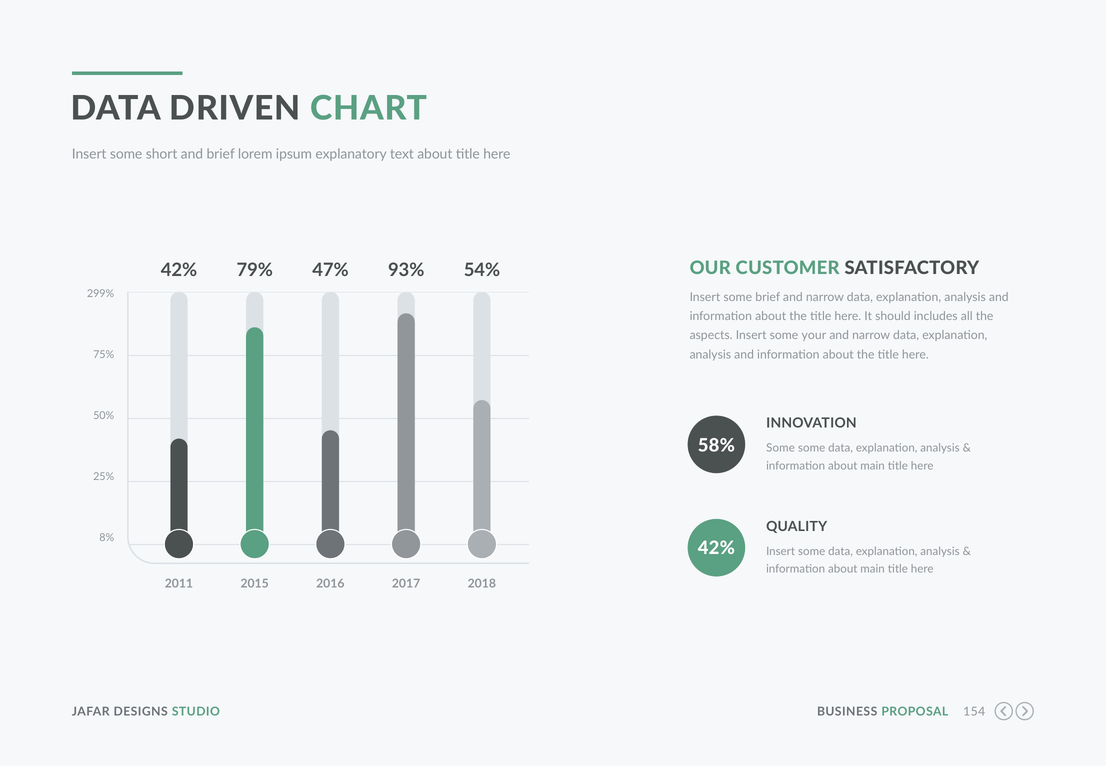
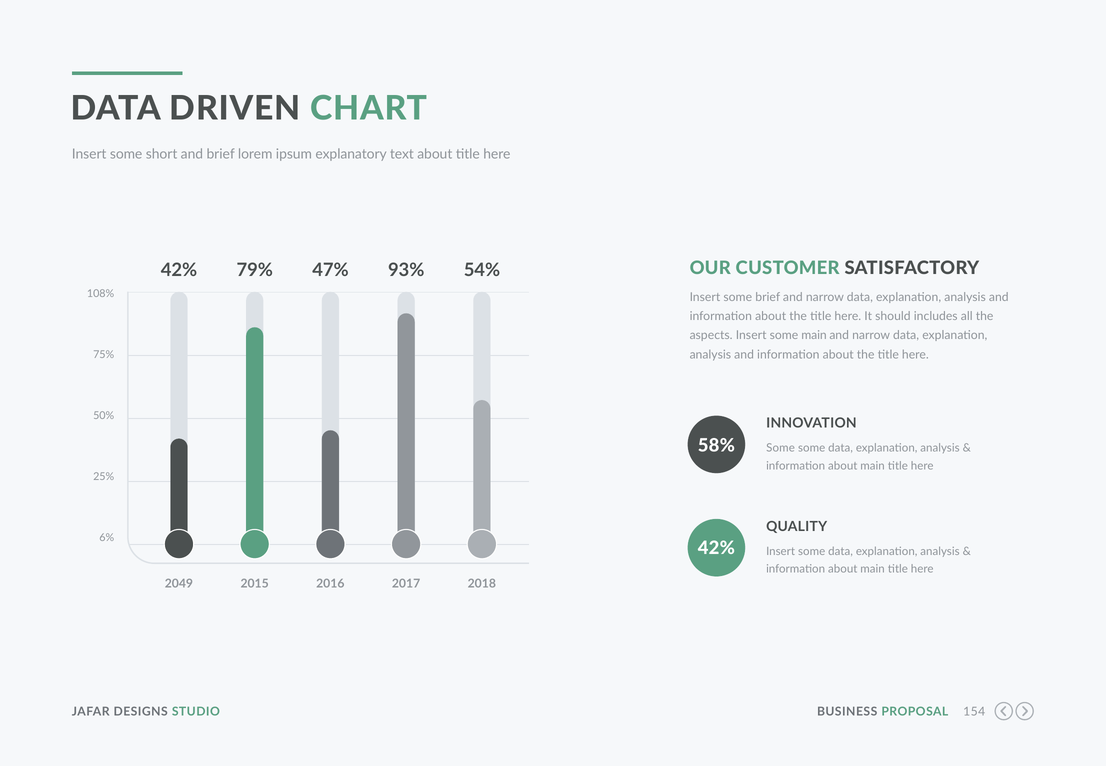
299%: 299% -> 108% (101, 293)
some your: your -> main (814, 335)
8%: 8% -> 6% (107, 538)
2011: 2011 -> 2049 (179, 584)
